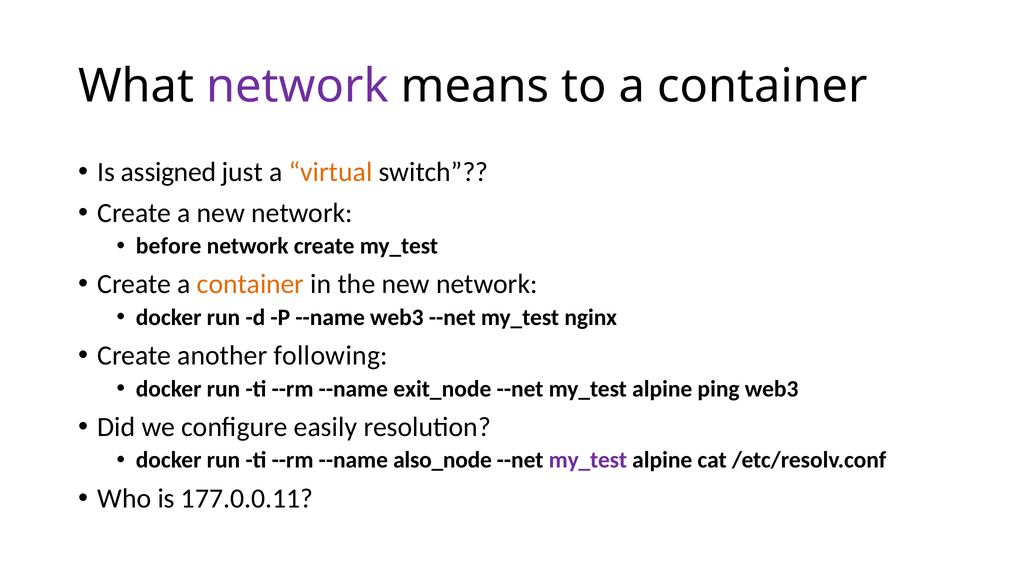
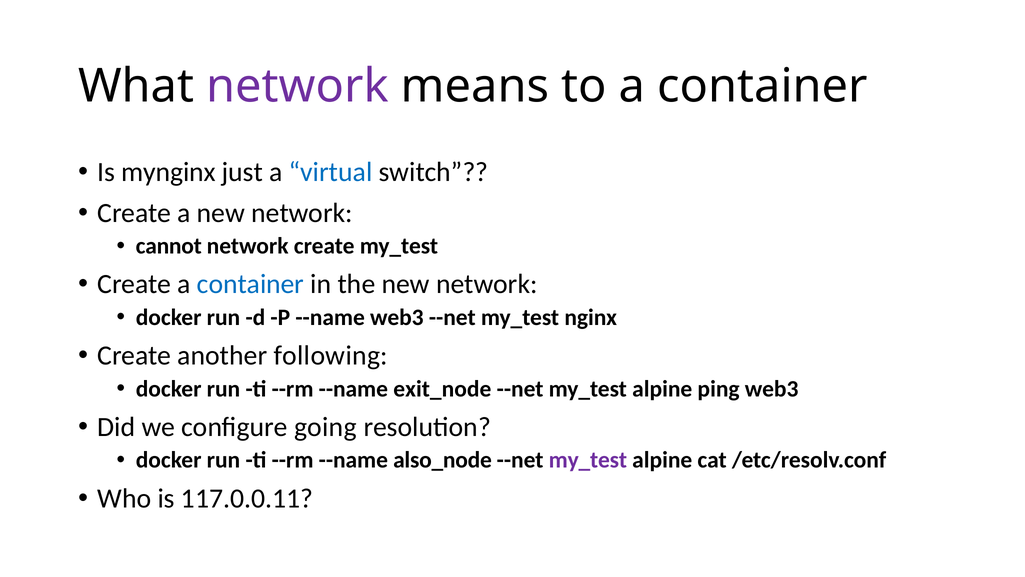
assigned: assigned -> mynginx (169, 172)
virtual colour: orange -> blue (331, 172)
before: before -> cannot (169, 246)
container colour: orange -> blue (251, 284)
easily: easily -> going (325, 427)
177.0.0.11: 177.0.0.11 -> 117.0.0.11 (247, 498)
